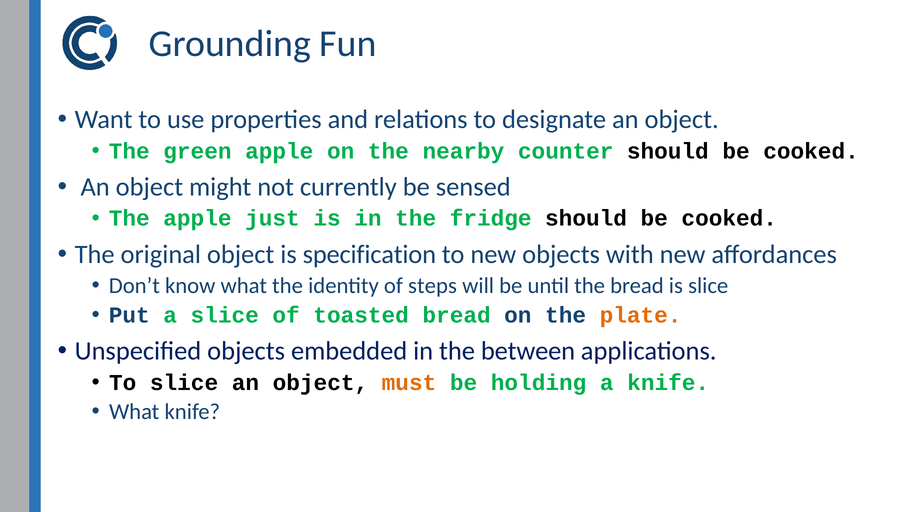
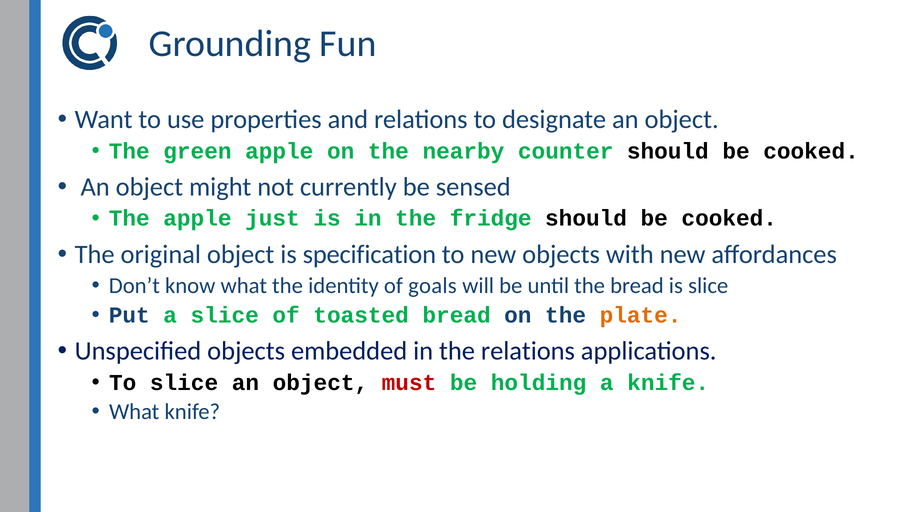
steps: steps -> goals (432, 285)
the between: between -> relations (528, 351)
must colour: orange -> red (409, 382)
